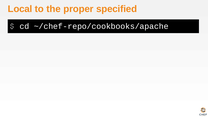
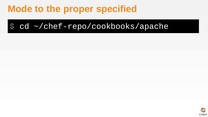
Local: Local -> Mode (20, 9)
